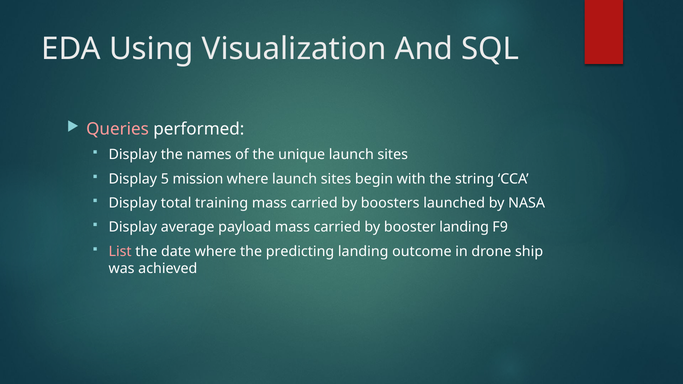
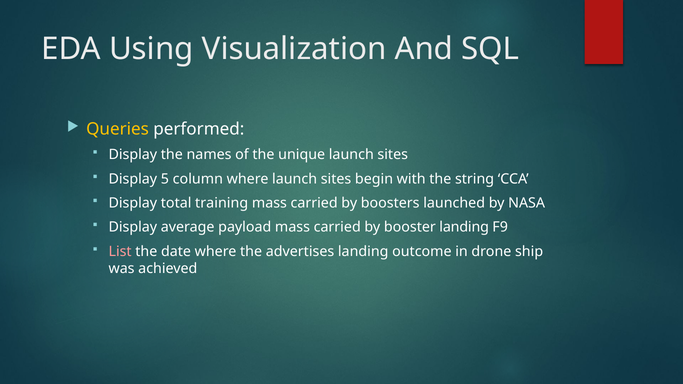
Queries colour: pink -> yellow (118, 129)
mission: mission -> column (198, 179)
predicting: predicting -> advertises (300, 252)
